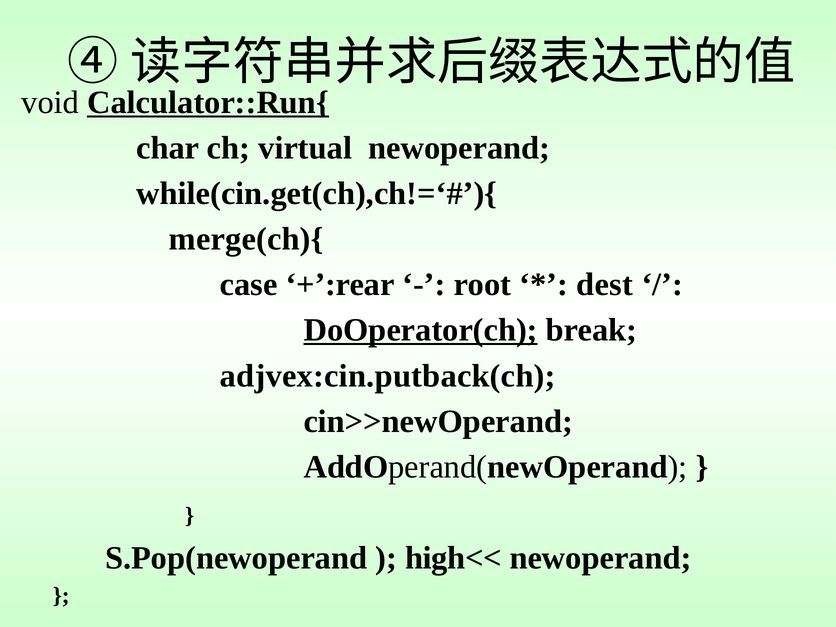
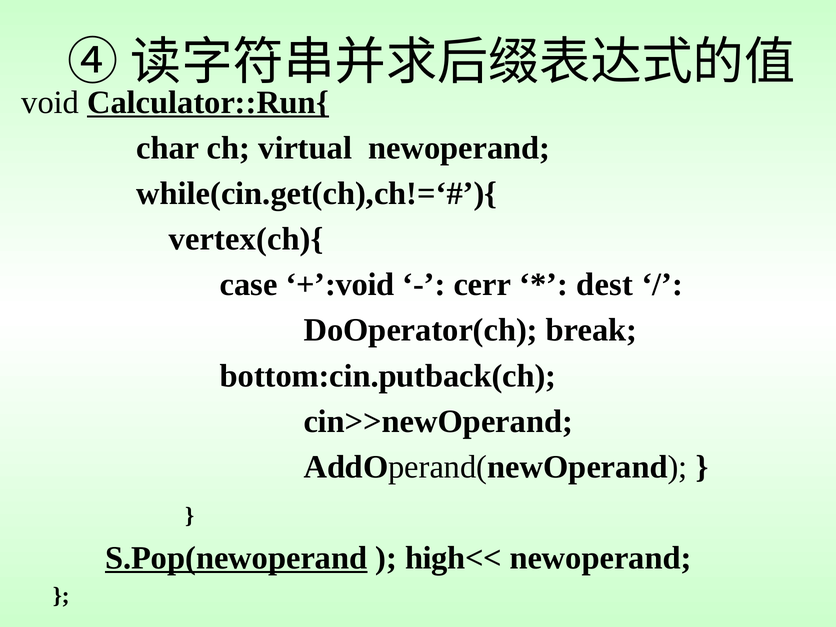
merge(ch){: merge(ch){ -> vertex(ch){ (246, 239)
+’:rear: +’:rear -> +’:void (340, 285)
root: root -> cerr (482, 285)
DoOperator(ch underline: present -> none (421, 330)
adjvex:cin.putback(ch: adjvex:cin.putback(ch -> bottom:cin.putback(ch (388, 376)
S.Pop(newoperand underline: none -> present (236, 558)
